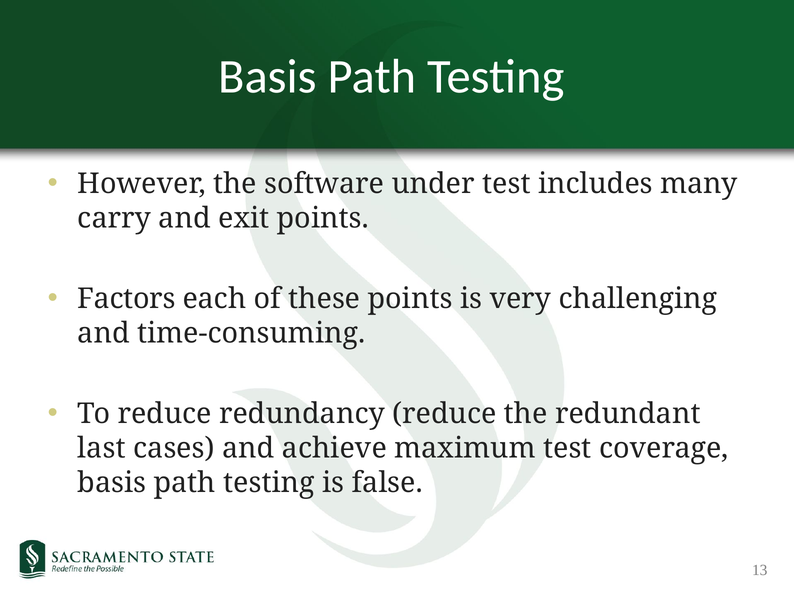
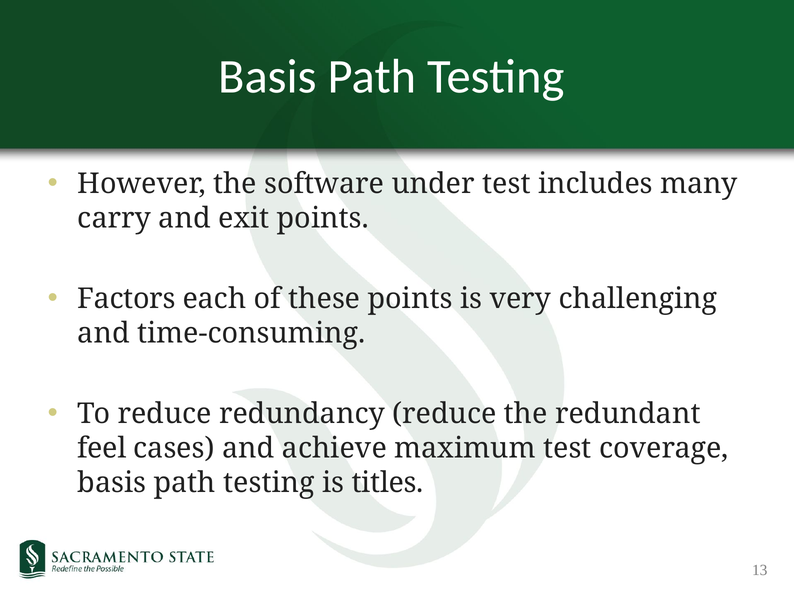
last: last -> feel (102, 448)
false: false -> titles (388, 482)
